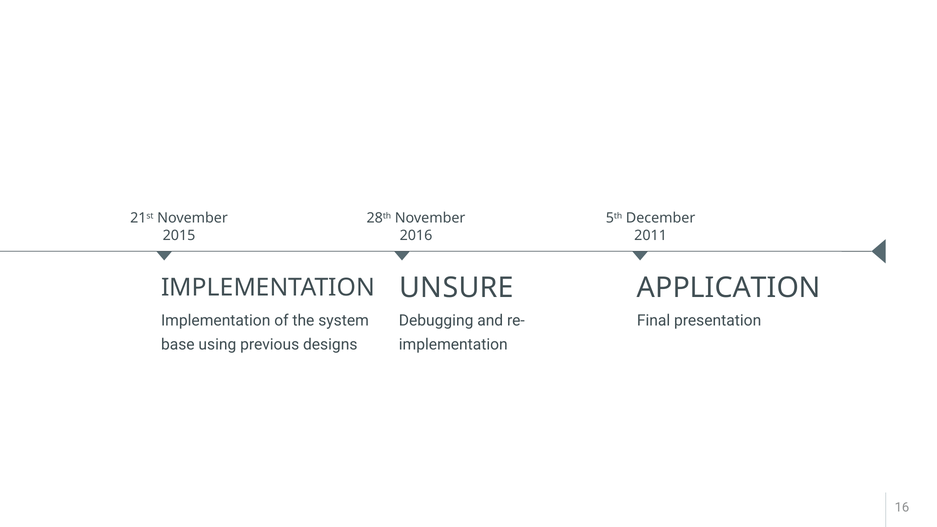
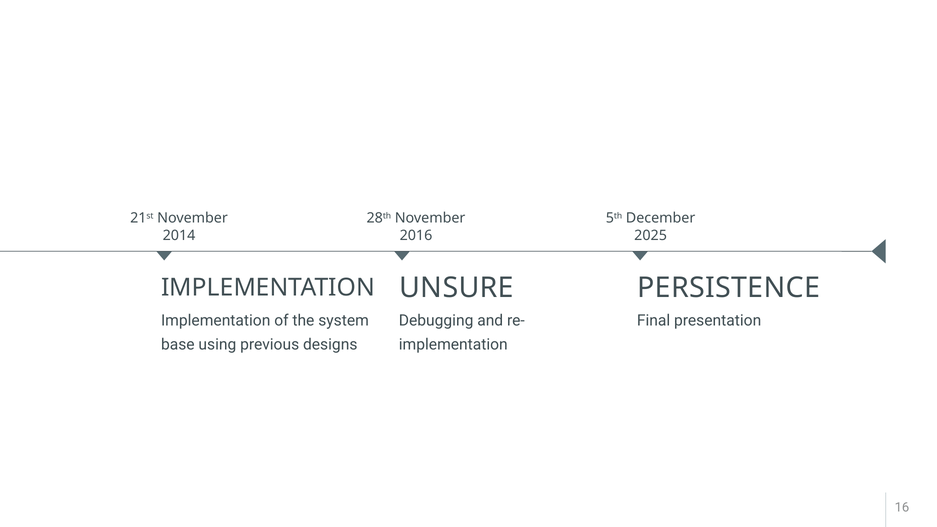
2015: 2015 -> 2014 (179, 235)
2011: 2011 -> 2025 (651, 235)
APPLICATION: APPLICATION -> PERSISTENCE (729, 288)
